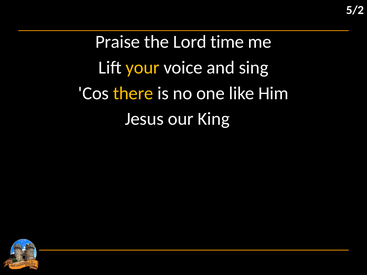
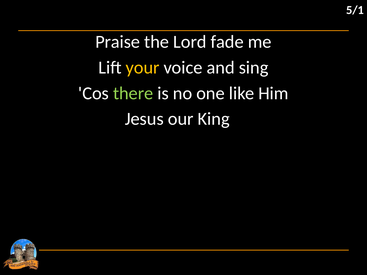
5/2: 5/2 -> 5/1 (355, 10)
time: time -> fade (227, 42)
there colour: yellow -> light green (133, 93)
